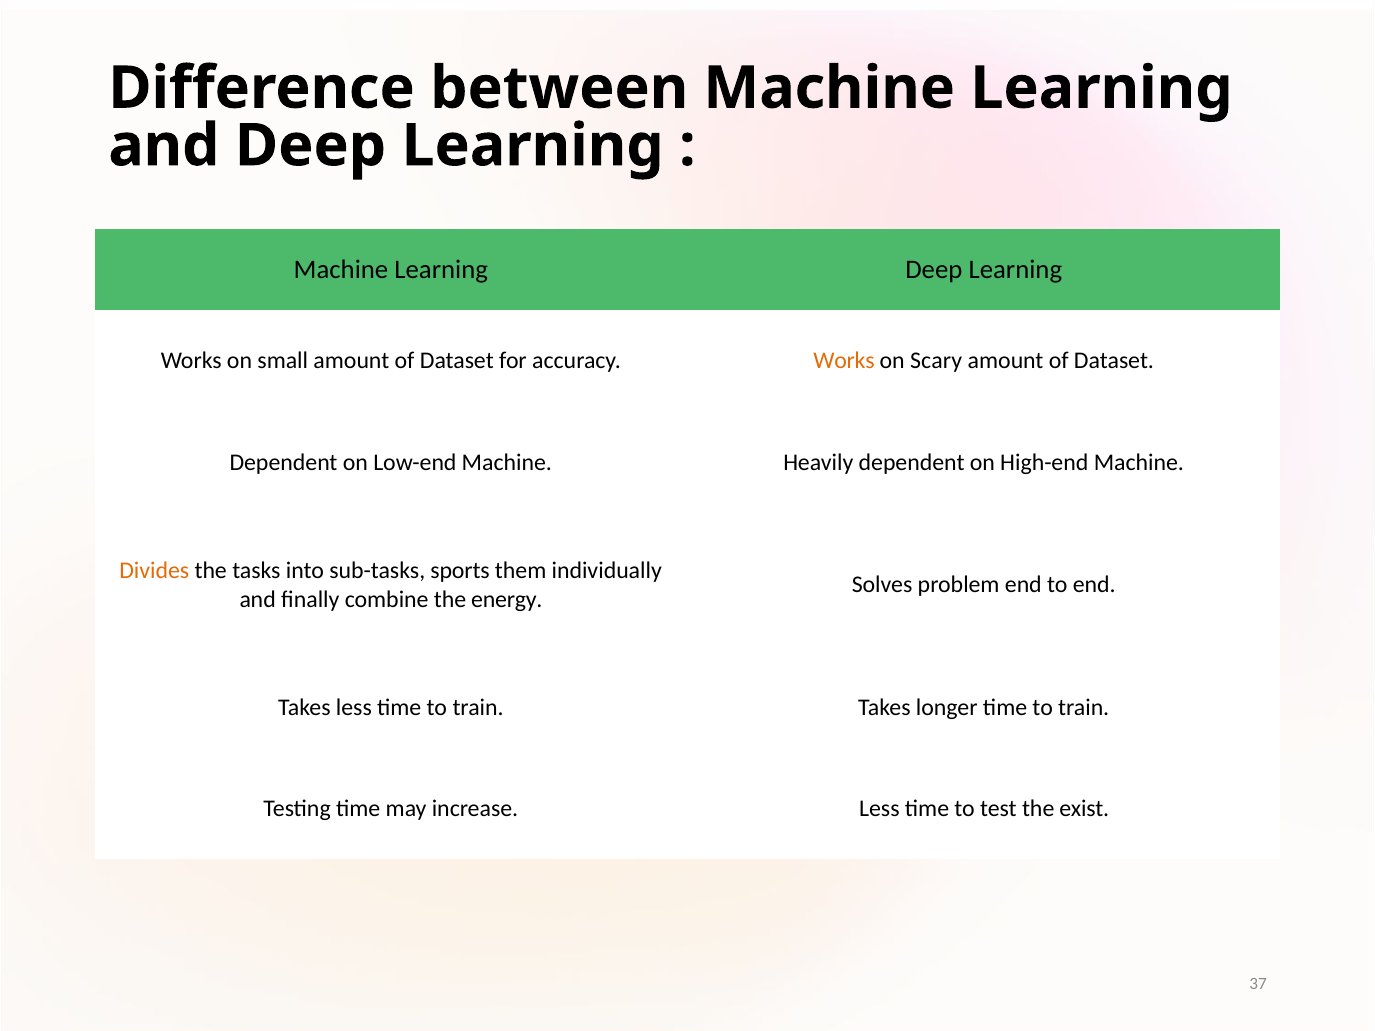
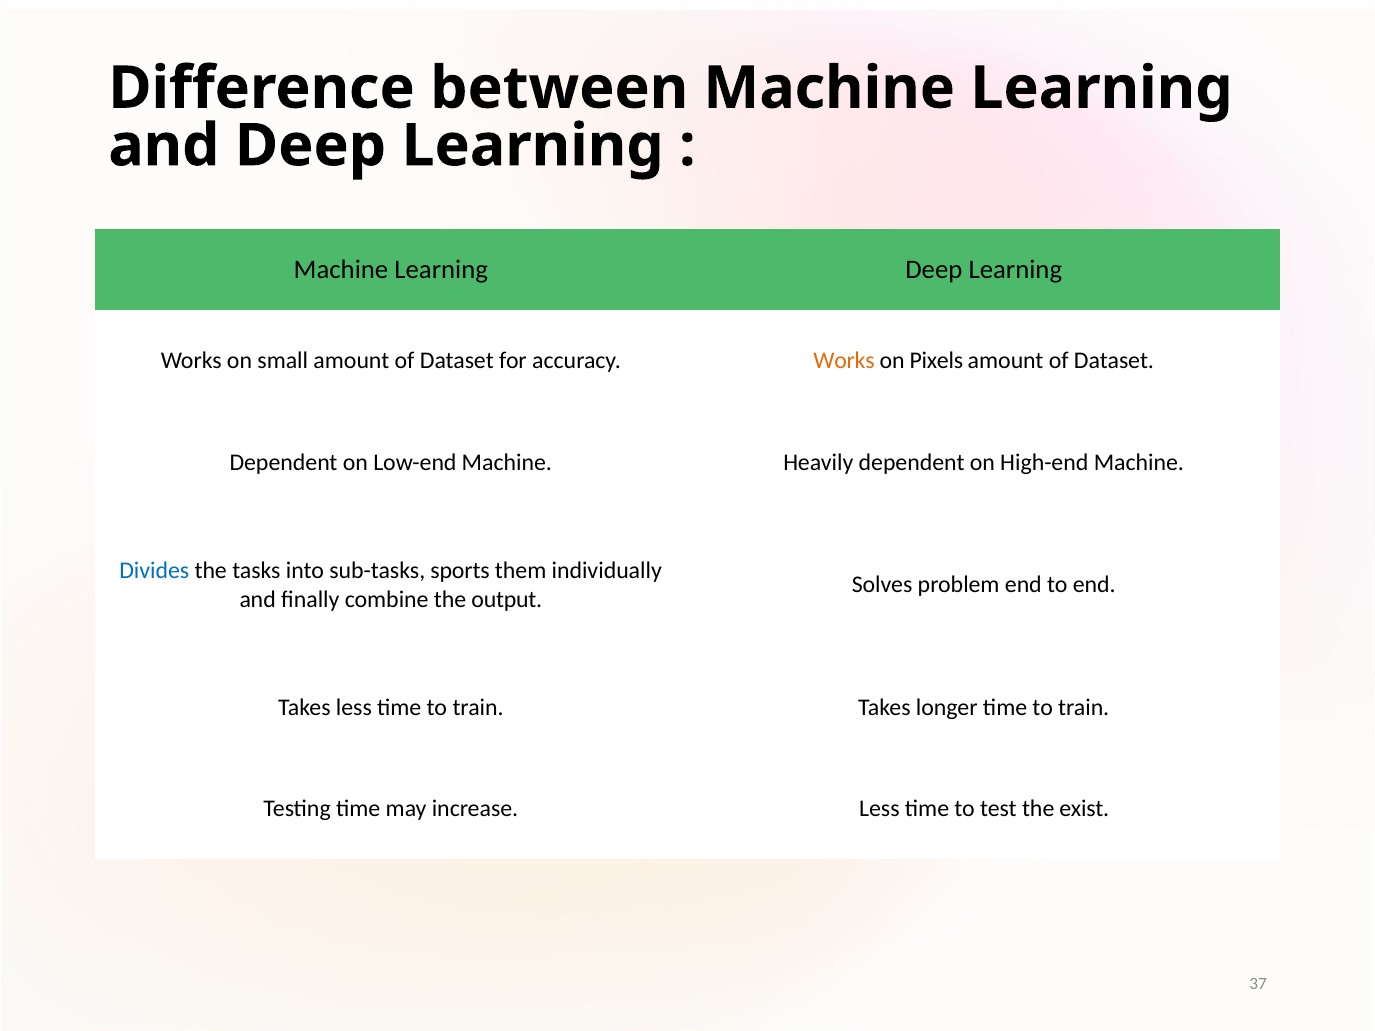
Scary: Scary -> Pixels (936, 361)
Divides colour: orange -> blue (154, 570)
energy: energy -> output (507, 600)
